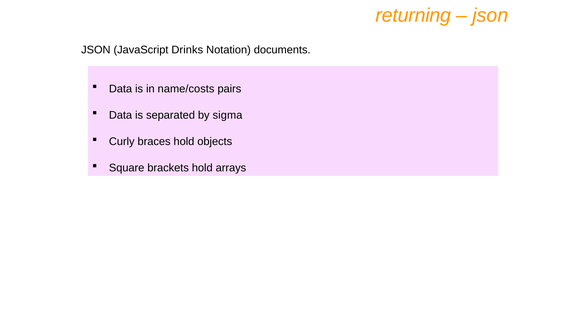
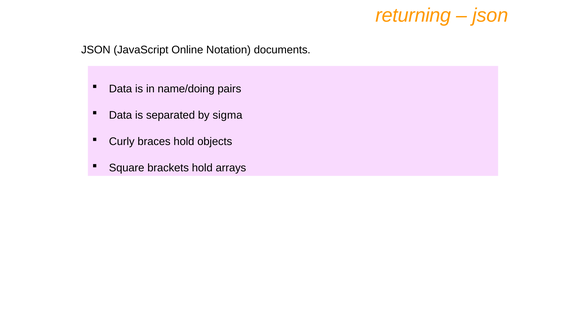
Drinks: Drinks -> Online (187, 50)
name/costs: name/costs -> name/doing (186, 89)
